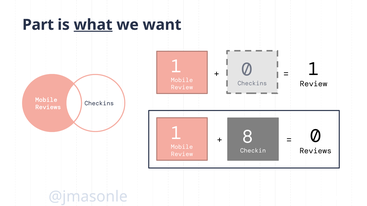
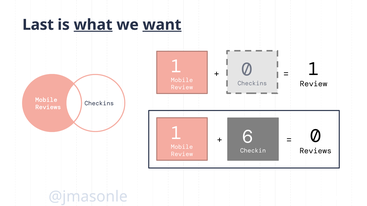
Part: Part -> Last (38, 25)
want underline: none -> present (162, 25)
8: 8 -> 6 (248, 137)
